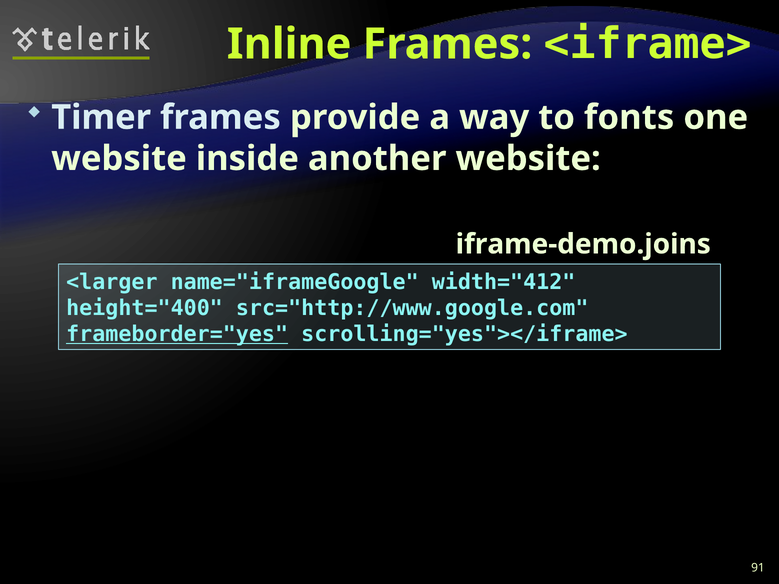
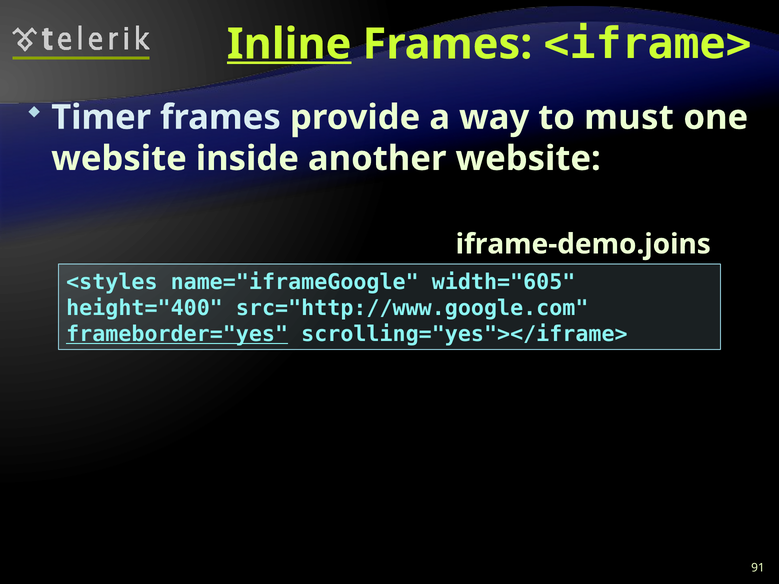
Inline underline: none -> present (289, 44)
fonts: fonts -> must (629, 117)
<larger: <larger -> <styles (112, 282)
width="412: width="412 -> width="605 (504, 282)
